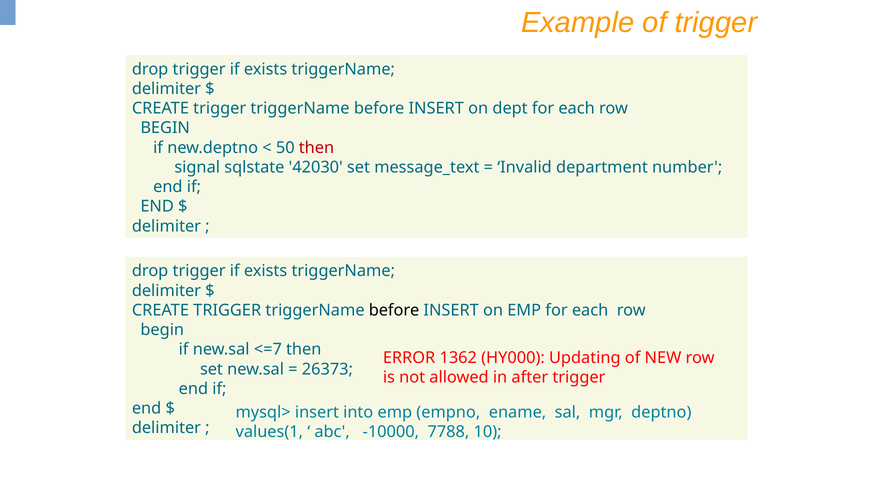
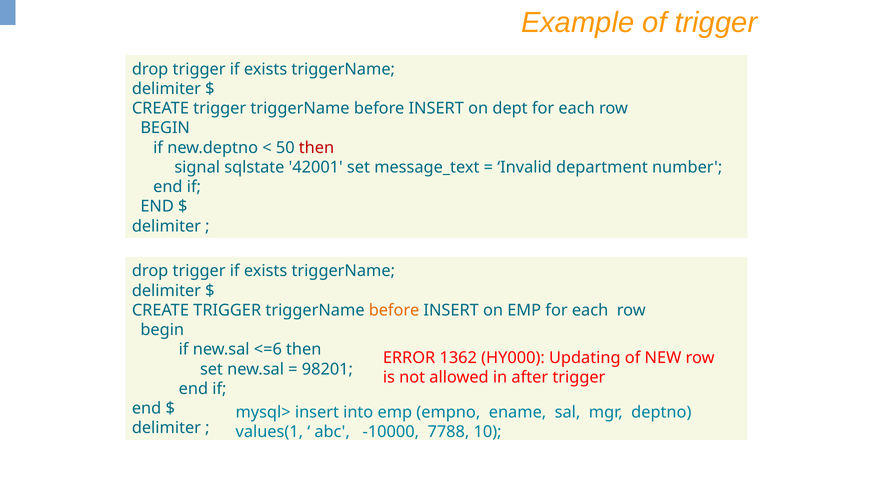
42030: 42030 -> 42001 (316, 167)
before colour: black -> orange (394, 310)
<=7: <=7 -> <=6 (268, 350)
26373: 26373 -> 98201 (327, 369)
